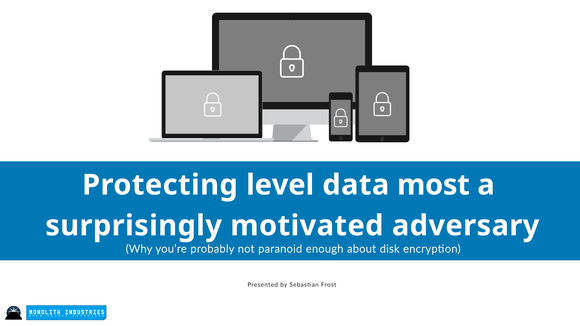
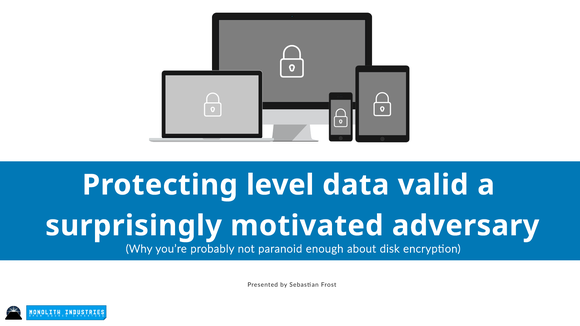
most: most -> valid (433, 185)
